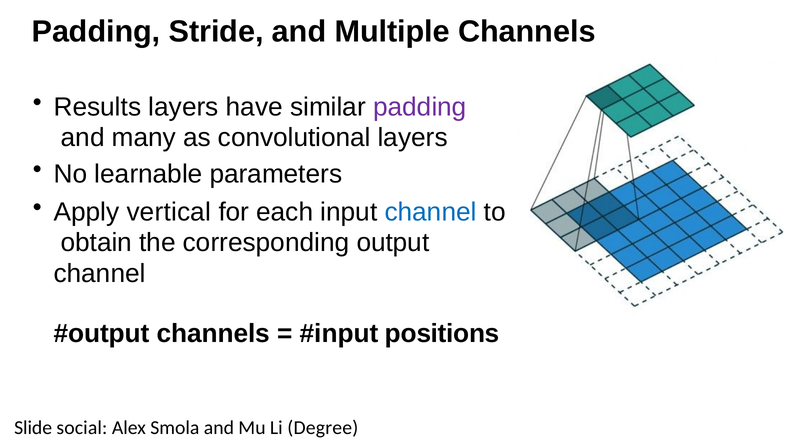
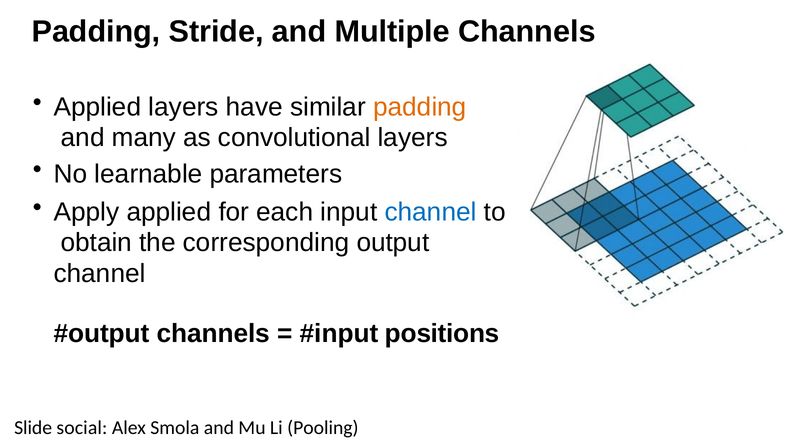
Results: Results -> Applied (97, 107)
padding colour: purple -> orange (420, 107)
Apply vertical: vertical -> applied (169, 212)
Degree: Degree -> Pooling (323, 428)
